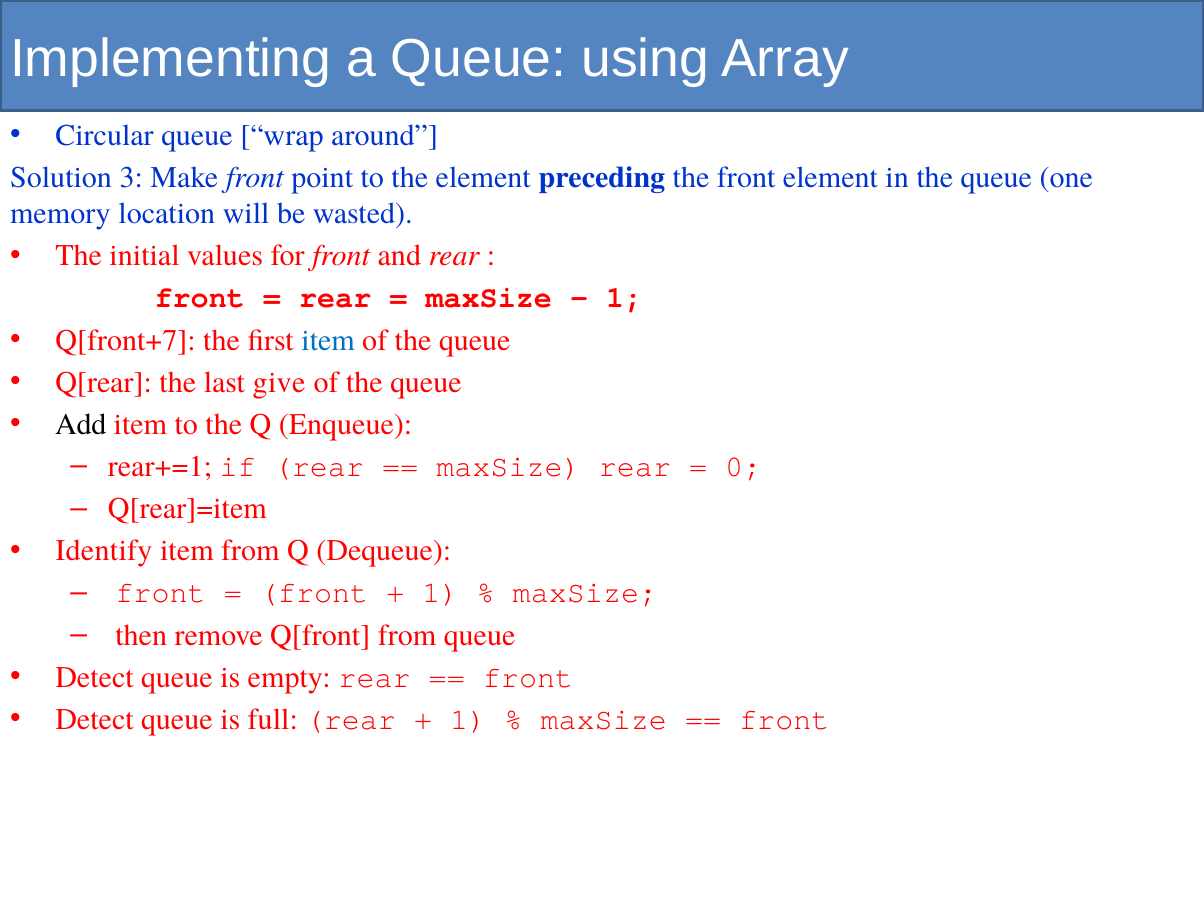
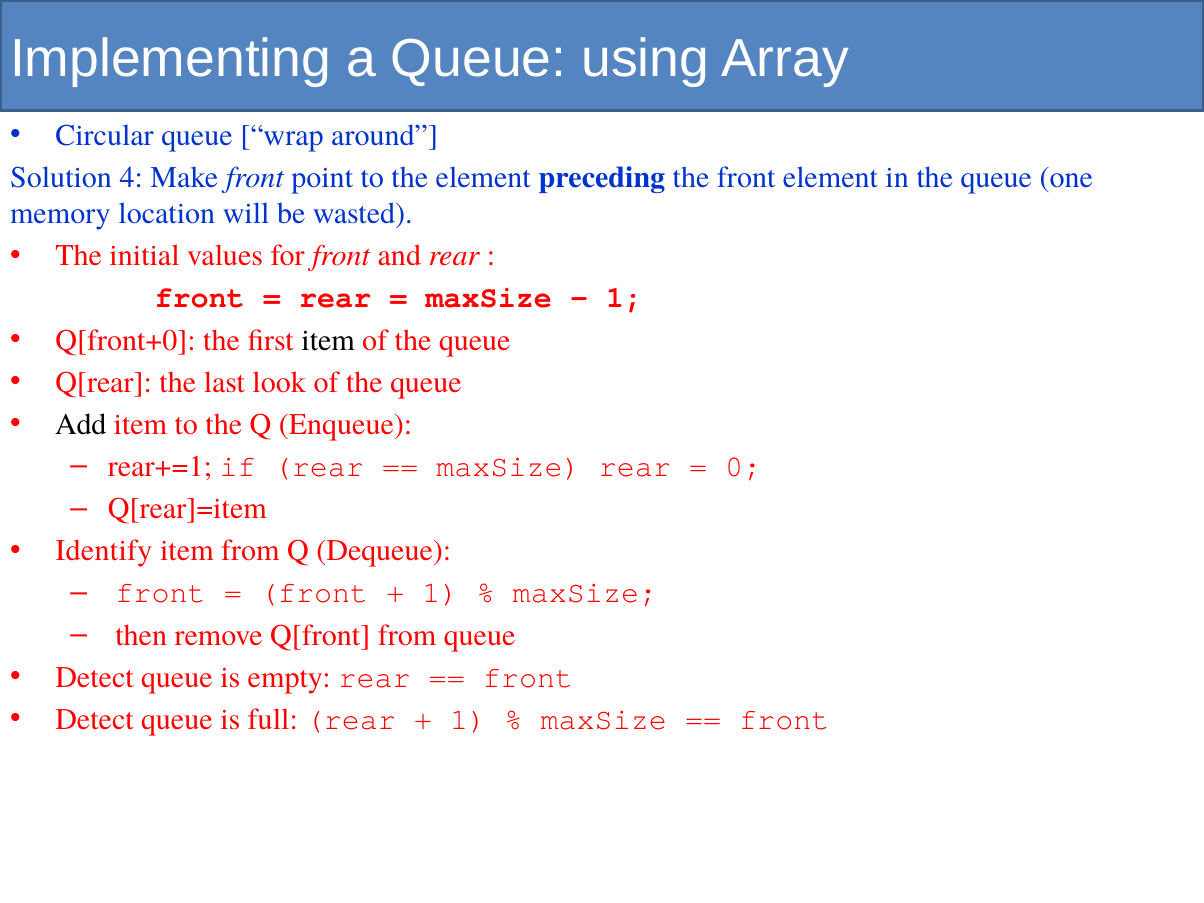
3: 3 -> 4 (131, 178)
Q[front+7: Q[front+7 -> Q[front+0 (126, 340)
item colour: blue -> black (328, 340)
give: give -> look (279, 382)
